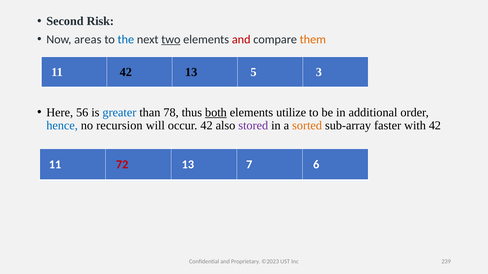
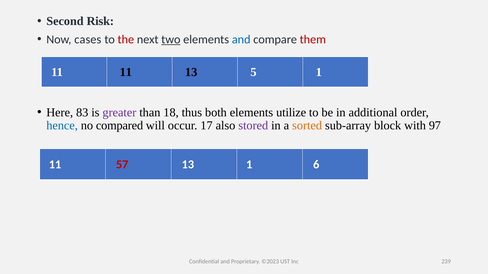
areas: areas -> cases (88, 40)
the colour: blue -> red (126, 40)
and colour: red -> blue (241, 40)
them colour: orange -> red (313, 40)
11 42: 42 -> 11 (126, 72)
5 3: 3 -> 1 (319, 72)
56: 56 -> 83 (82, 113)
greater colour: blue -> purple (119, 113)
78: 78 -> 18 (171, 113)
both underline: present -> none (216, 113)
recursion: recursion -> compared (120, 126)
occur 42: 42 -> 17 (207, 126)
faster: faster -> block (388, 126)
with 42: 42 -> 97 (435, 126)
72: 72 -> 57 (122, 165)
13 7: 7 -> 1 (249, 165)
